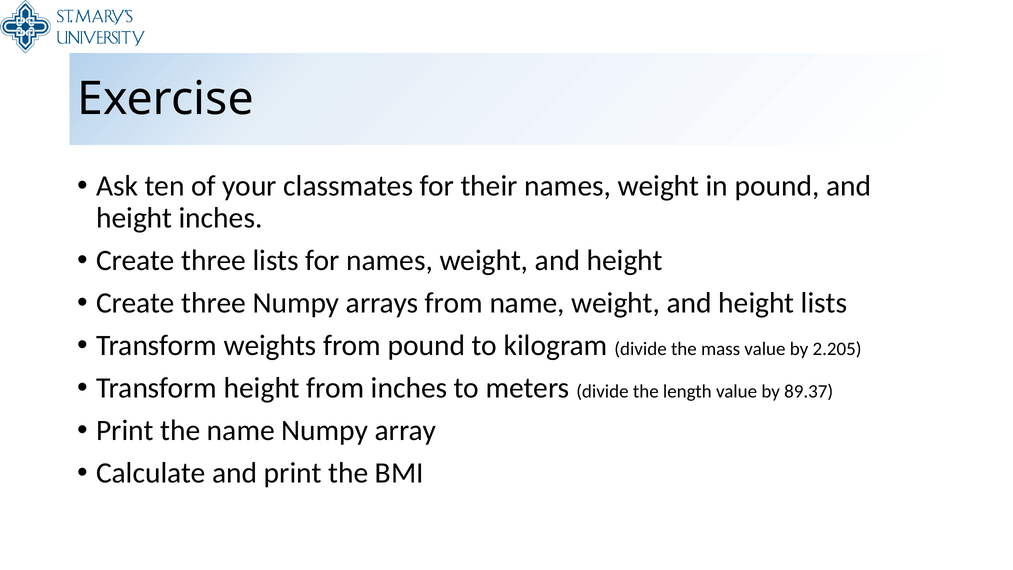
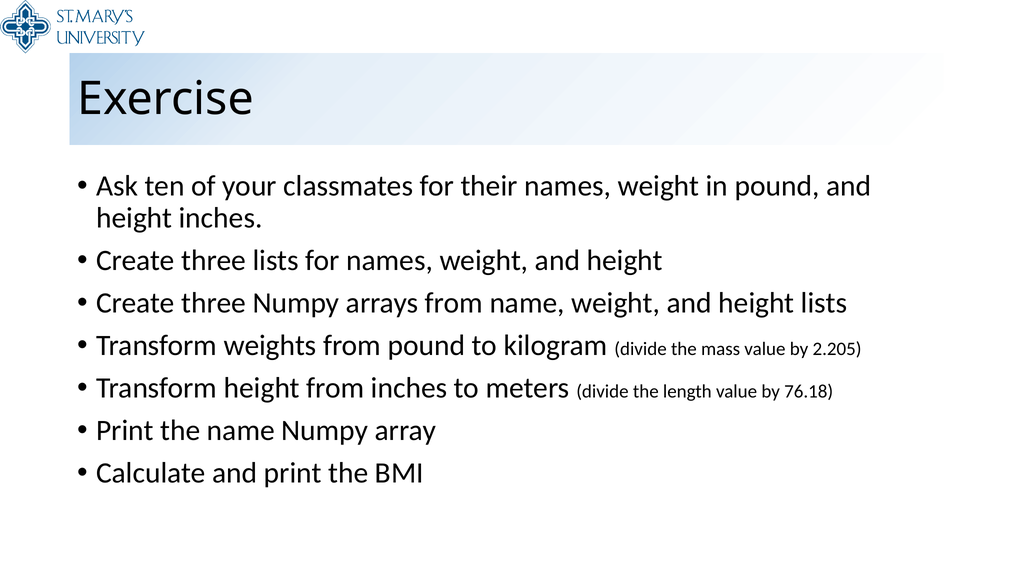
89.37: 89.37 -> 76.18 (809, 391)
